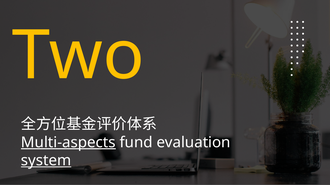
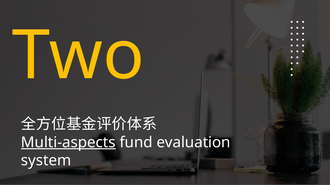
system underline: present -> none (46, 161)
